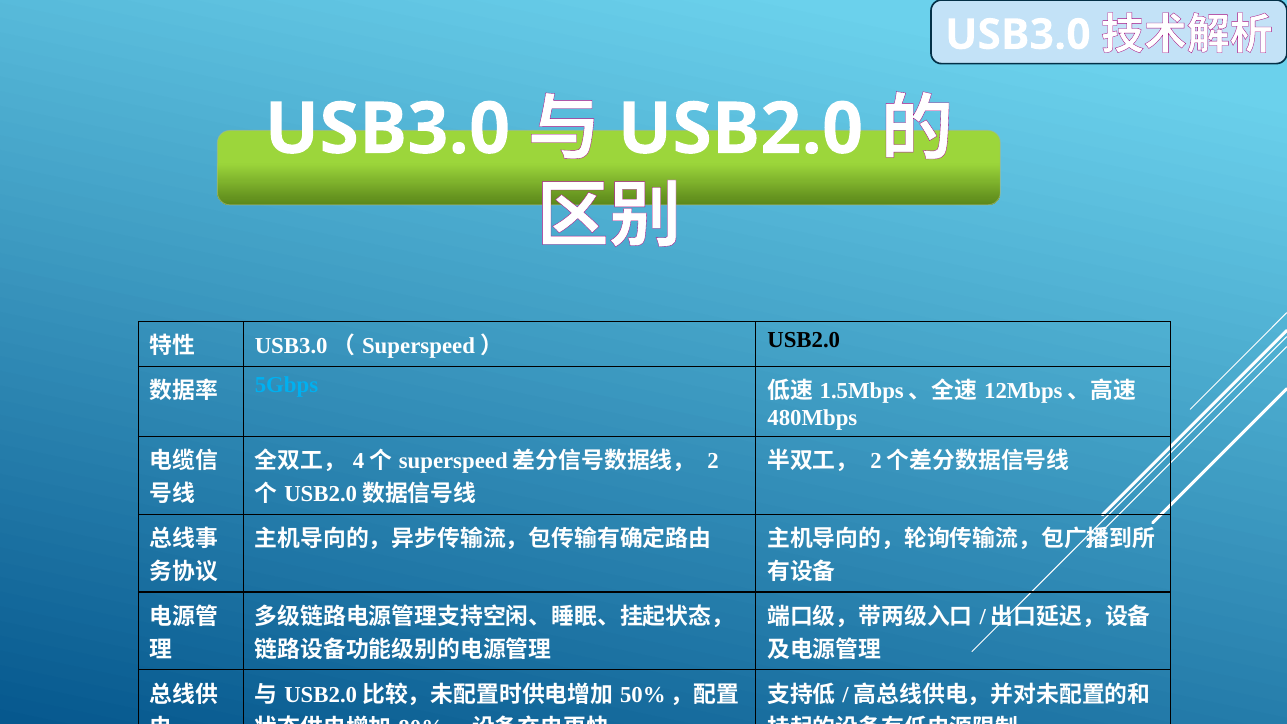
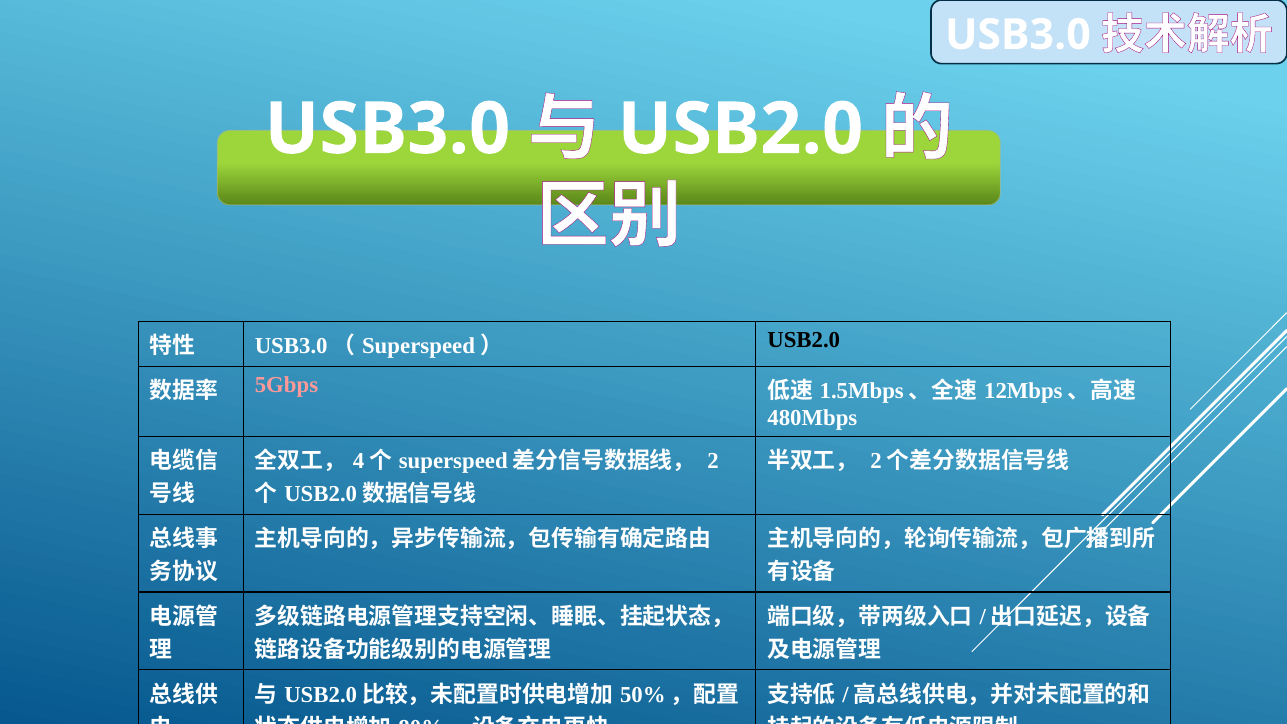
5Gbps colour: light blue -> pink (286, 385)
